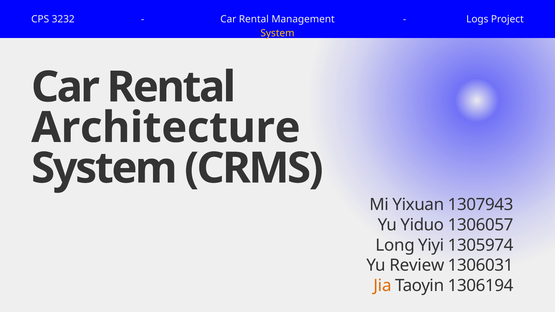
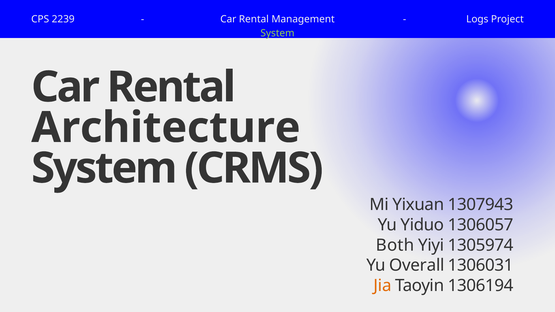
3232: 3232 -> 2239 (63, 19)
System colour: yellow -> light green (277, 33)
Long: Long -> Both (395, 245)
Review: Review -> Overall (417, 266)
